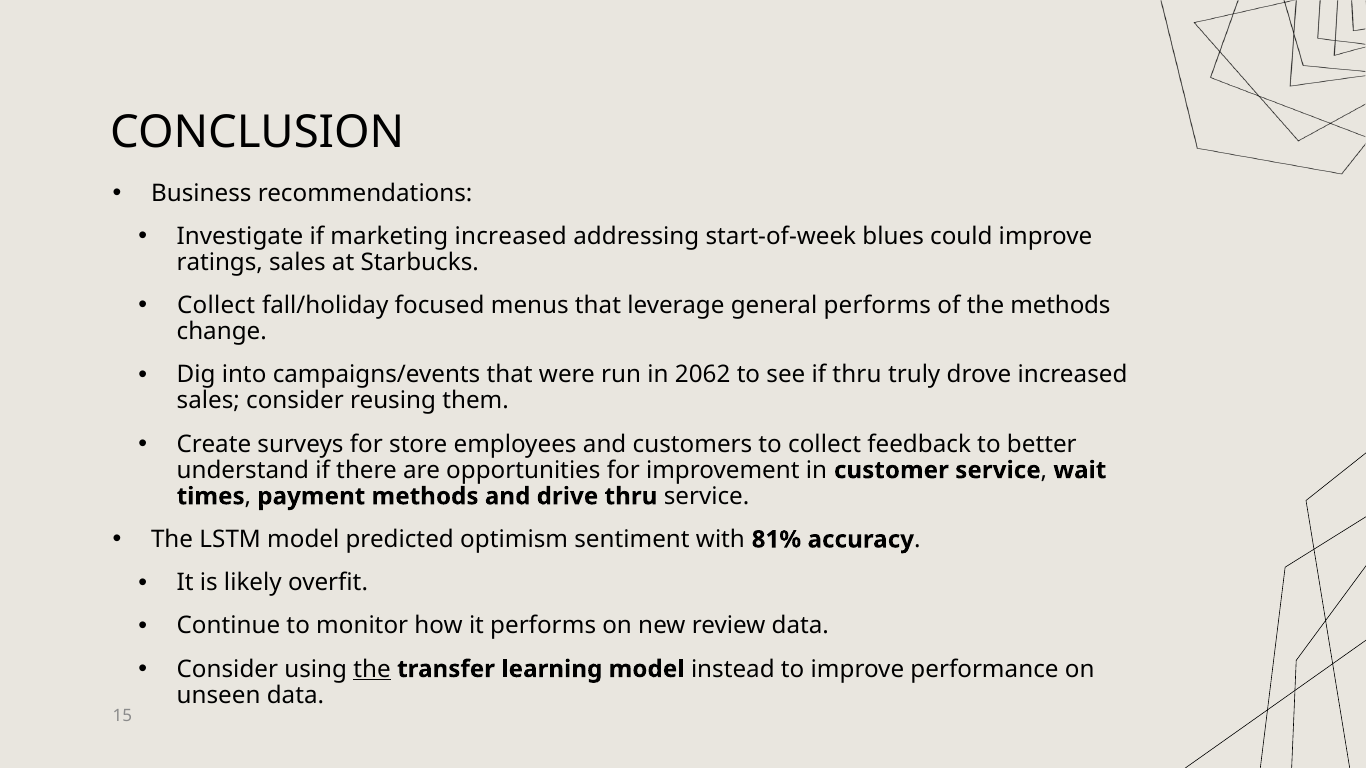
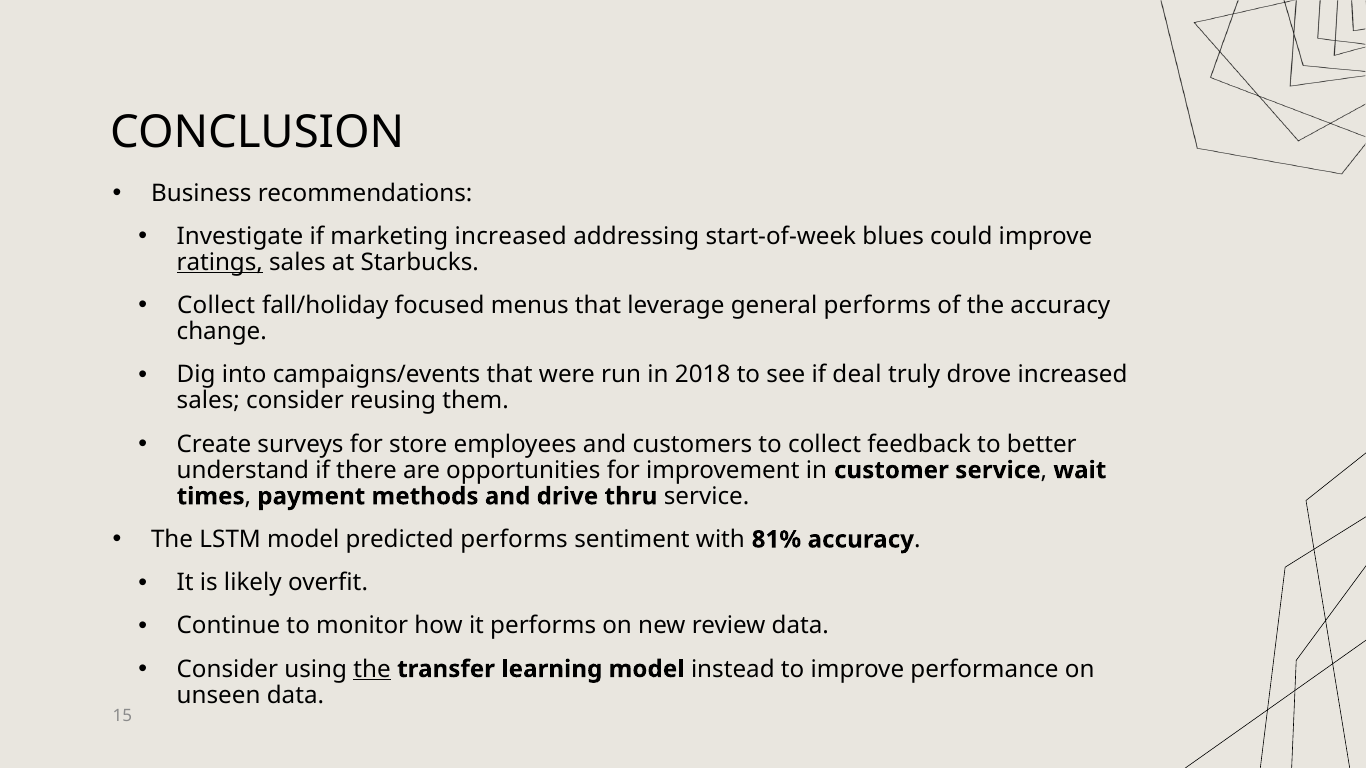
ratings underline: none -> present (220, 262)
the methods: methods -> accuracy (1060, 306)
2062: 2062 -> 2018 (703, 375)
if thru: thru -> deal (857, 375)
predicted optimism: optimism -> performs (514, 540)
